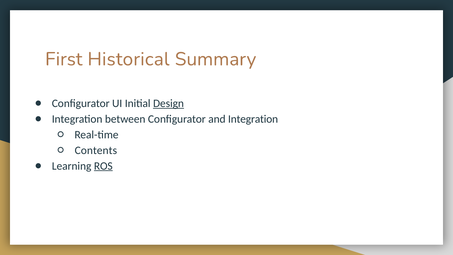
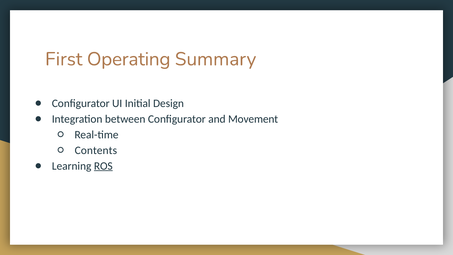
Historical: Historical -> Operating (129, 59)
Design underline: present -> none (169, 103)
and Integration: Integration -> Movement (253, 119)
